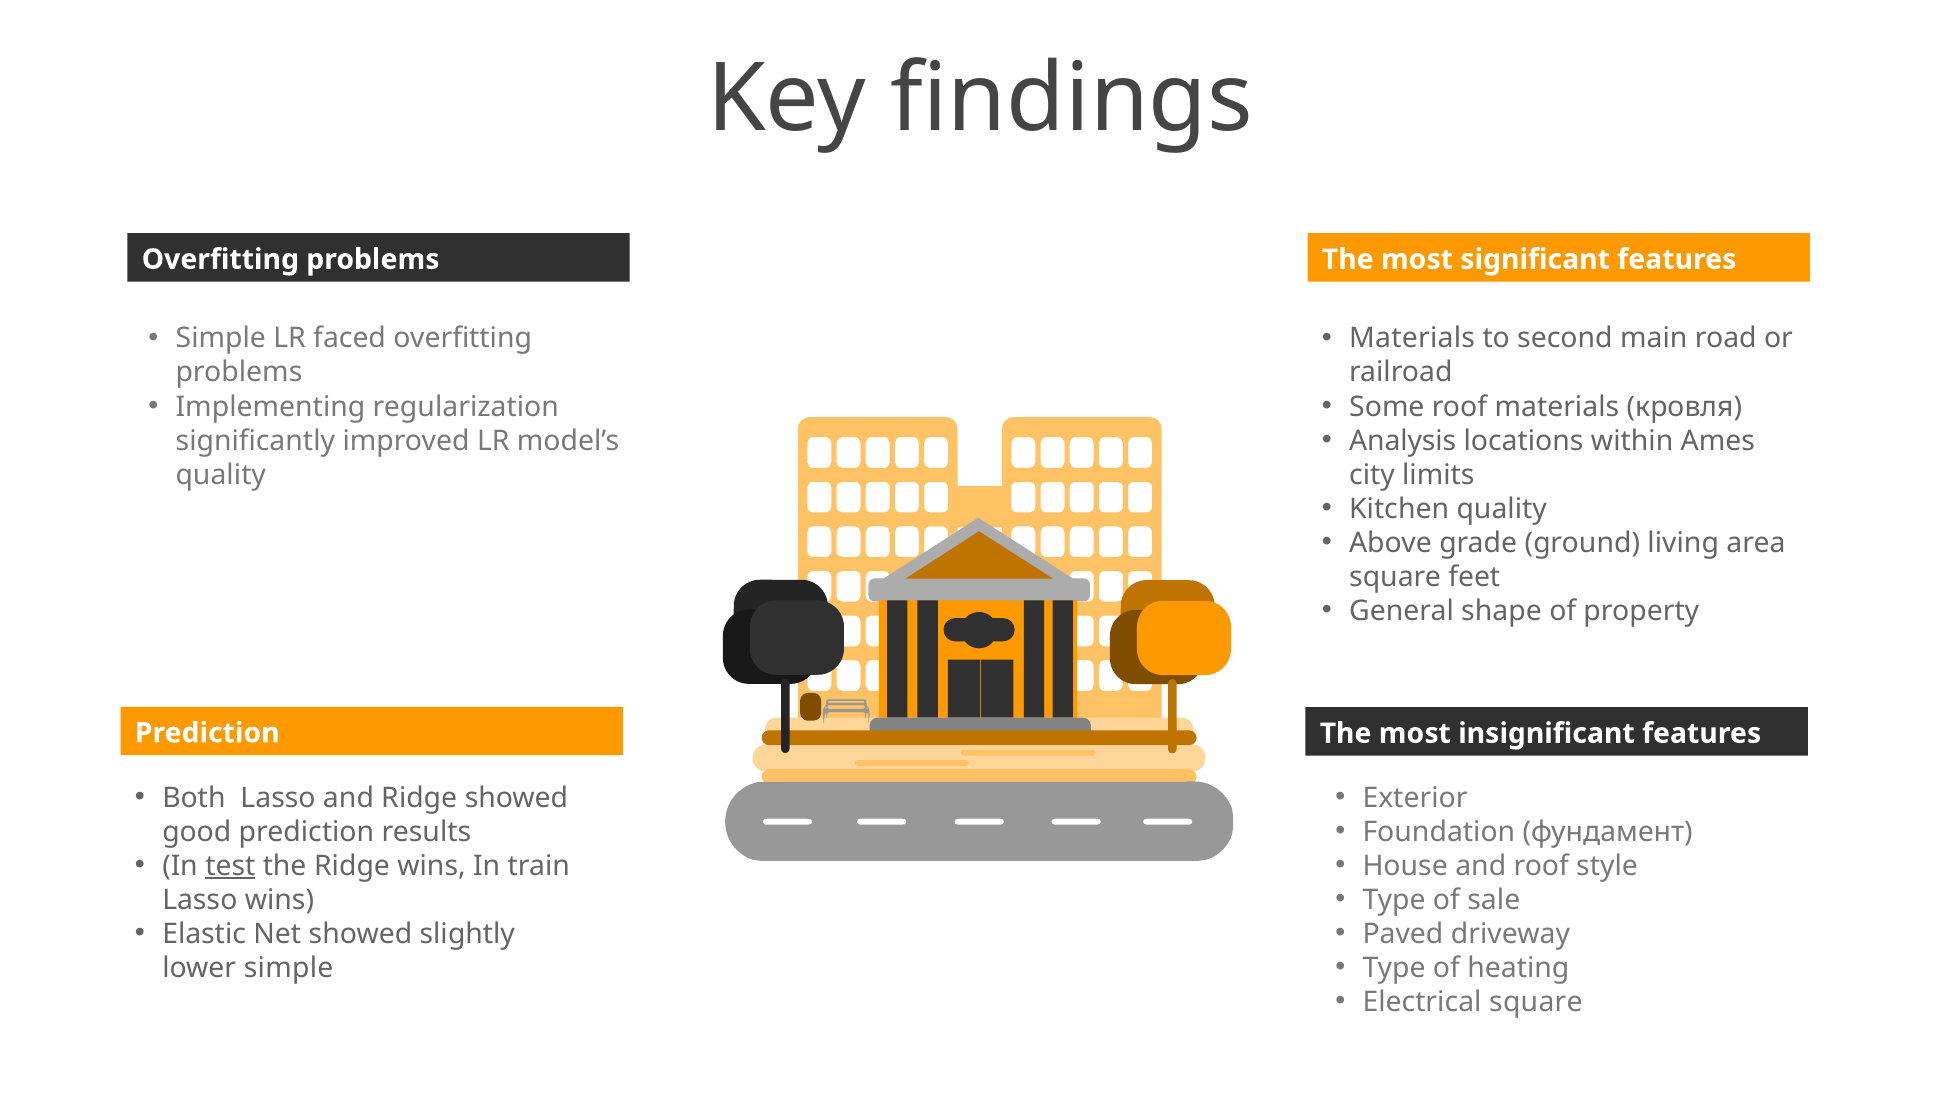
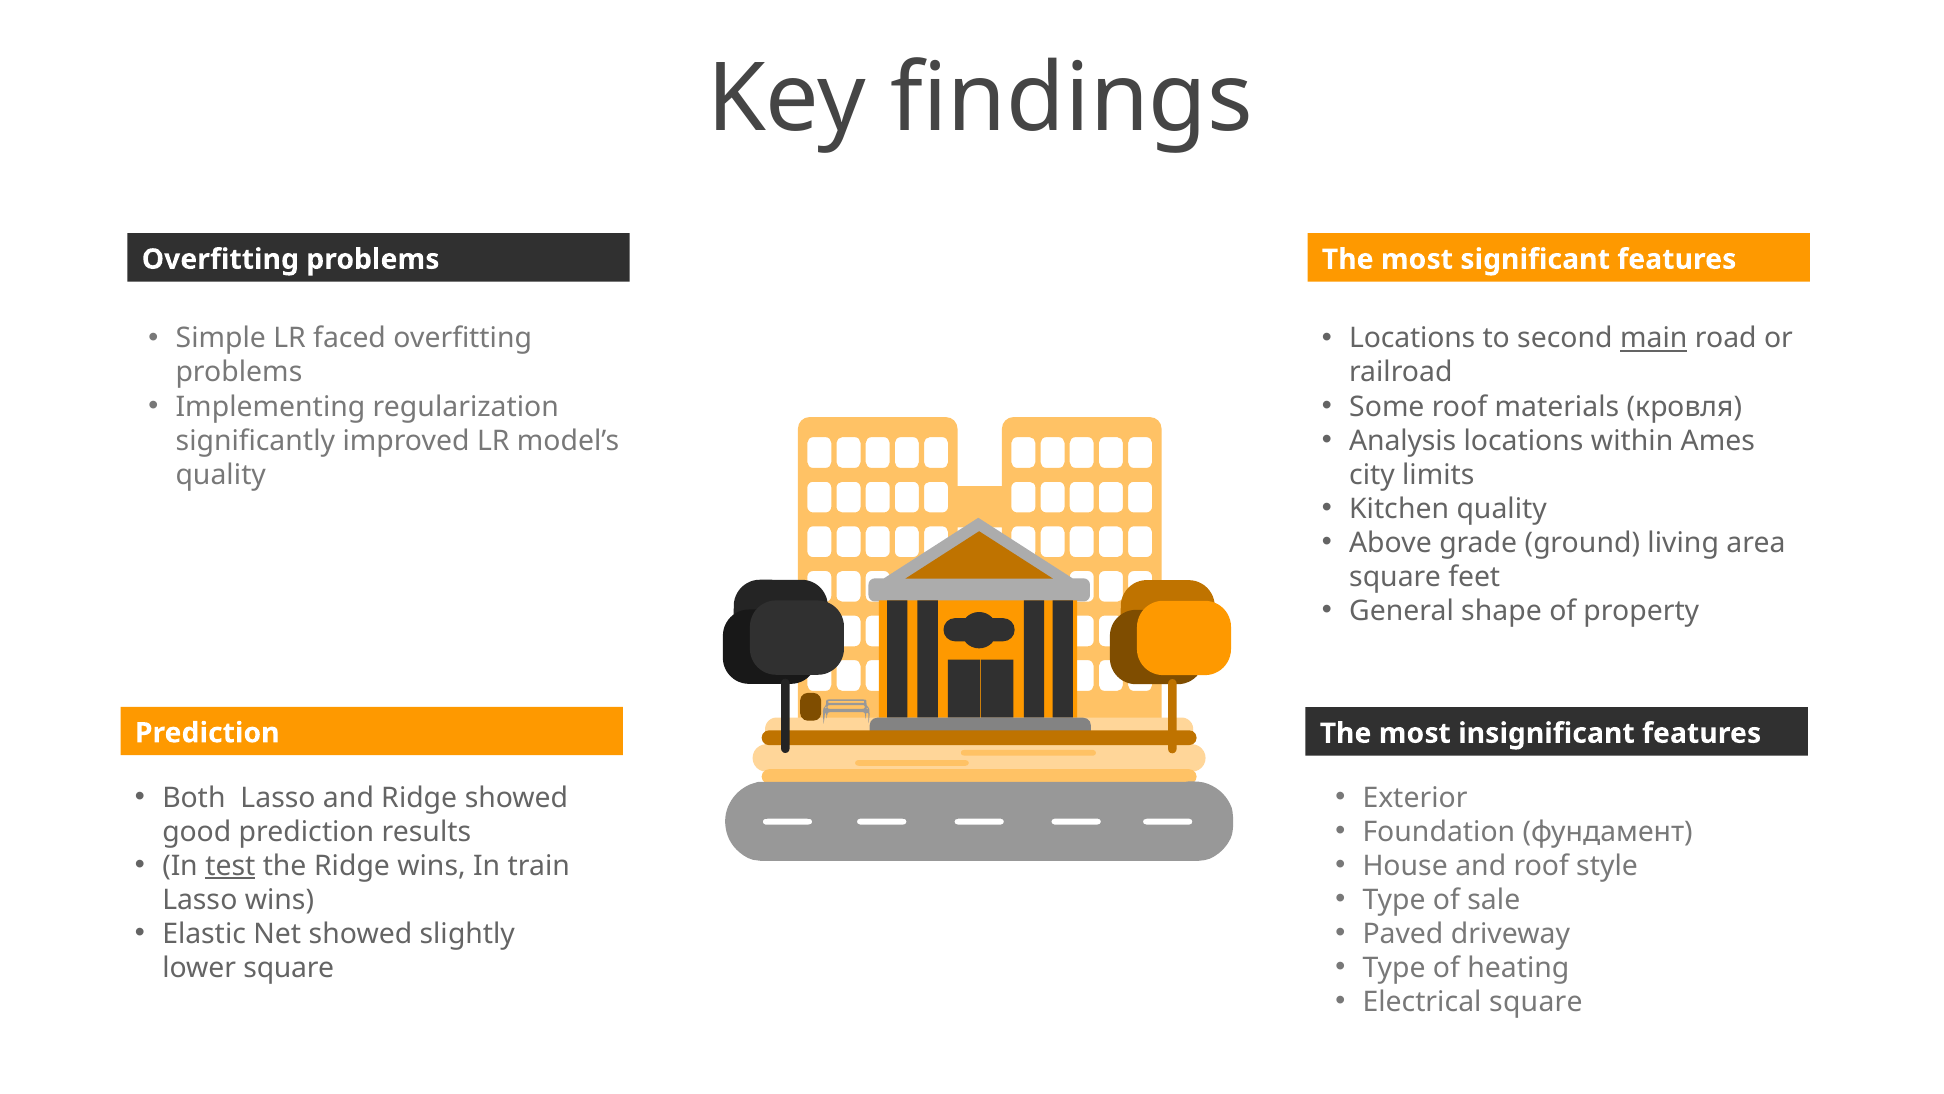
Materials: Materials -> Locations (1412, 338)
main underline: none -> present (1654, 338)
lower simple: simple -> square (289, 968)
